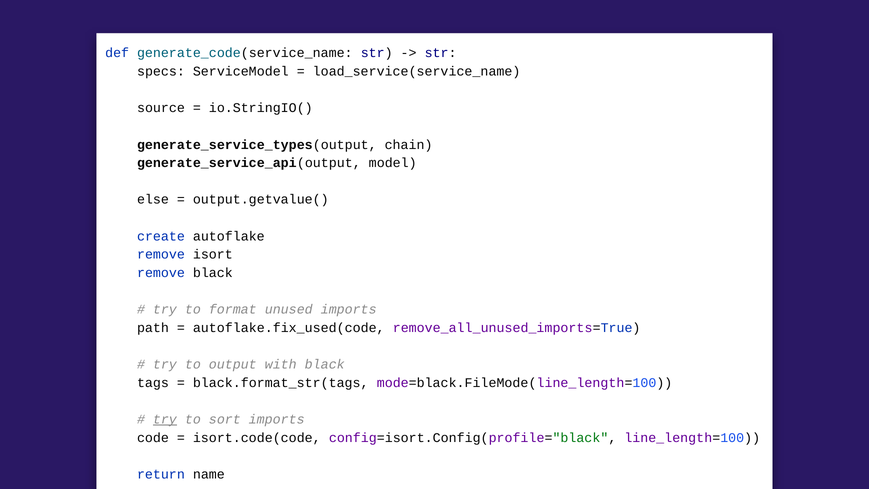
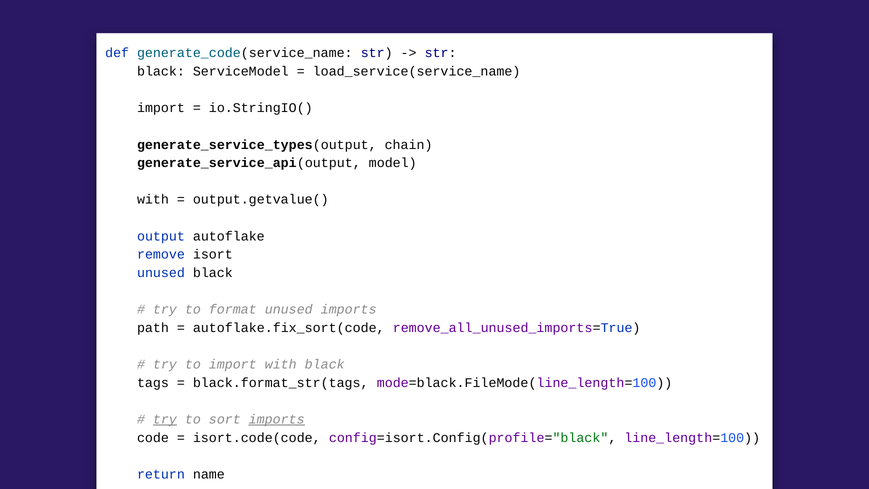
specs: specs -> black (161, 71)
source: source -> import (161, 108)
else: else -> with (153, 200)
create: create -> output (161, 236)
remove: remove -> unused (161, 273)
autoflake.fix_used(code: autoflake.fix_used(code -> autoflake.fix_sort(code (289, 328)
to output: output -> import (233, 364)
imports underline: none -> present (277, 419)
